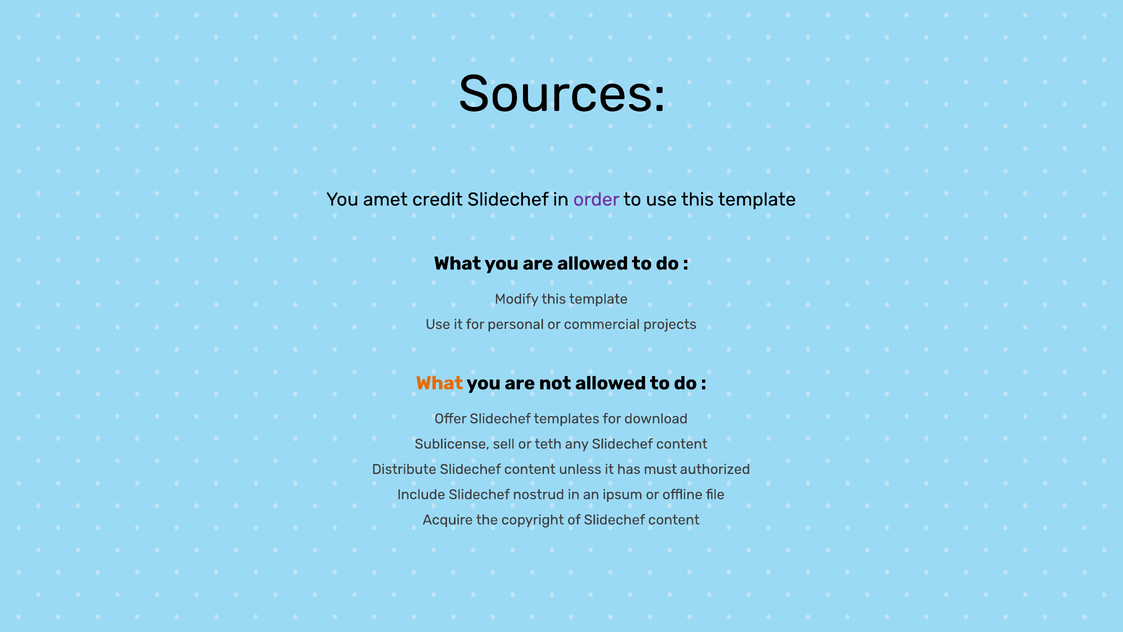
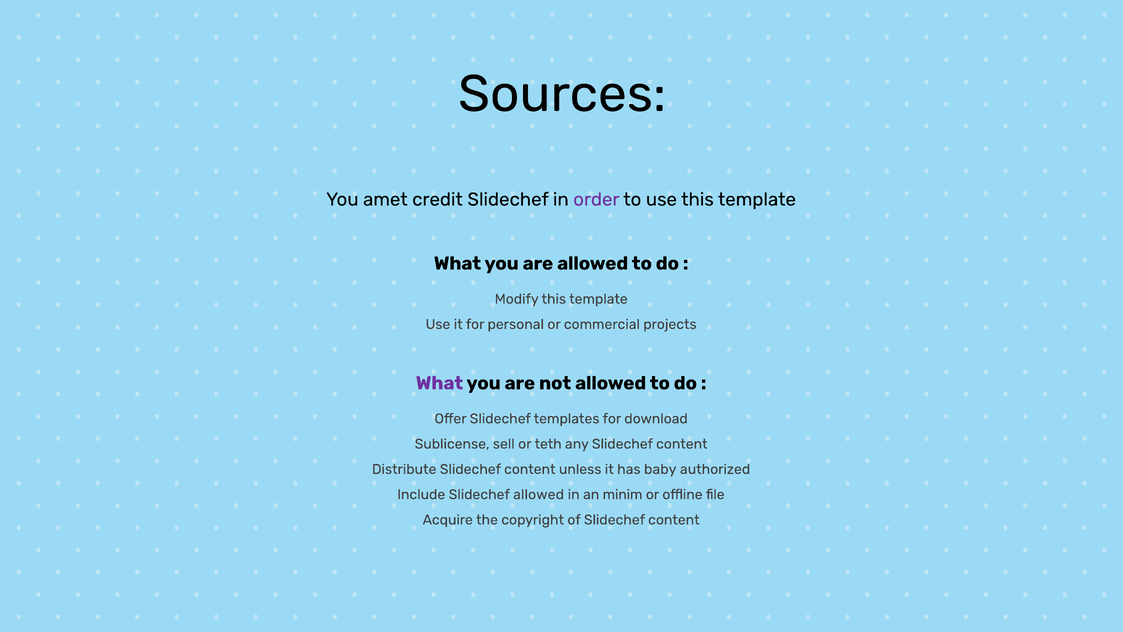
What colour: orange -> purple (439, 383)
must: must -> baby (660, 469)
Slidechef nostrud: nostrud -> allowed (539, 494)
ipsum: ipsum -> minim (623, 494)
